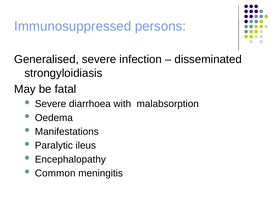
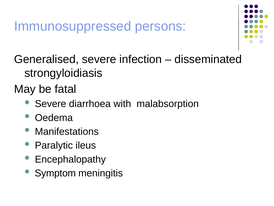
Common: Common -> Symptom (55, 173)
